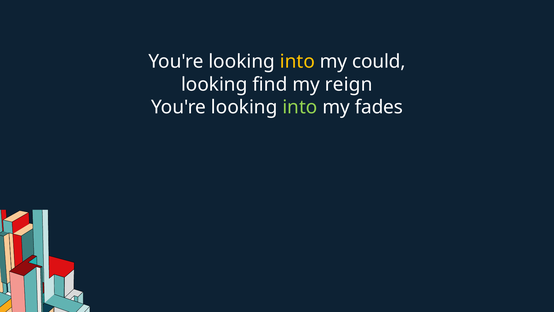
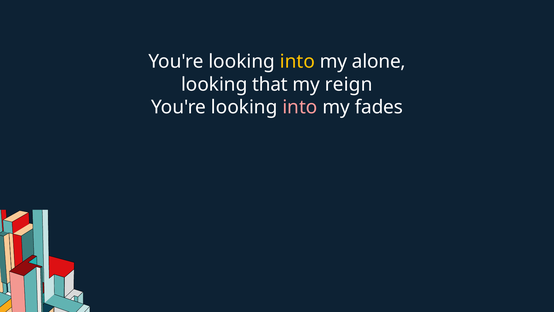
could: could -> alone (379, 62)
find: find -> that (270, 84)
into colour: light green -> pink (300, 107)
